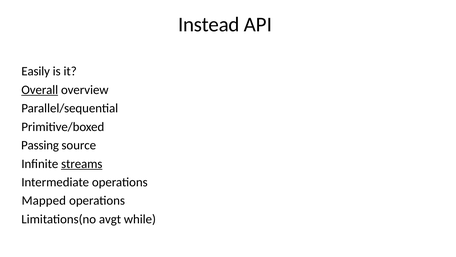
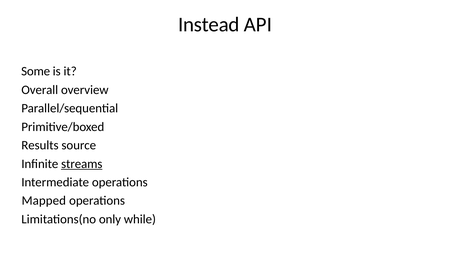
Easily: Easily -> Some (36, 71)
Overall underline: present -> none (40, 90)
Passing: Passing -> Results (40, 145)
avgt: avgt -> only (110, 219)
